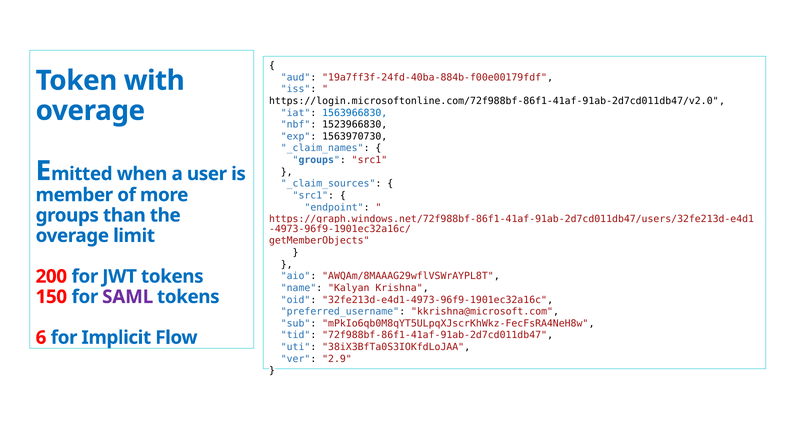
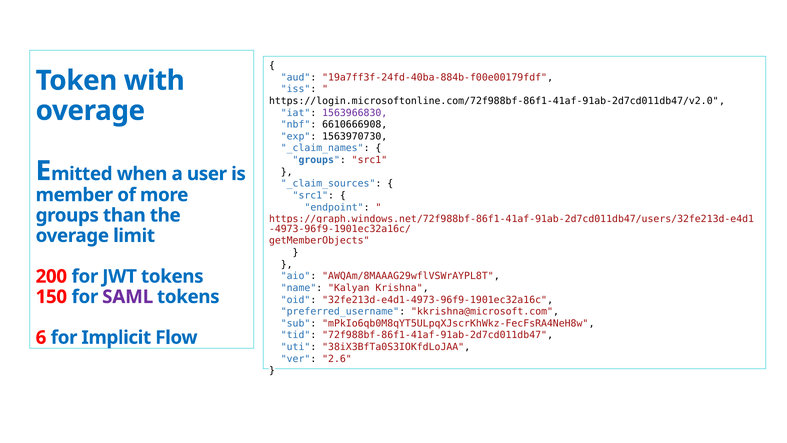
1563966830 colour: blue -> purple (355, 113)
1523966830: 1523966830 -> 6610666908 (355, 124)
2.9: 2.9 -> 2.6 (337, 359)
